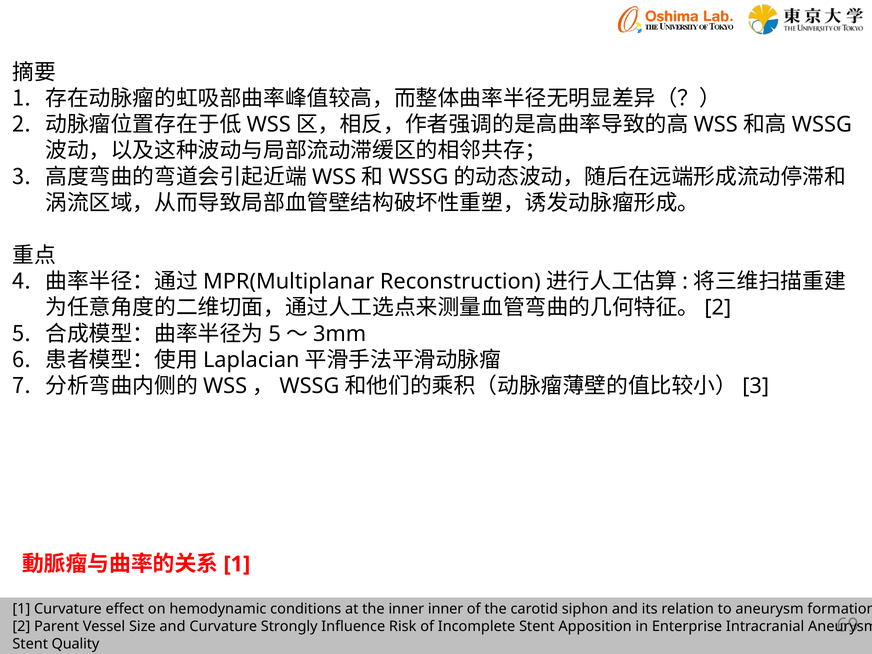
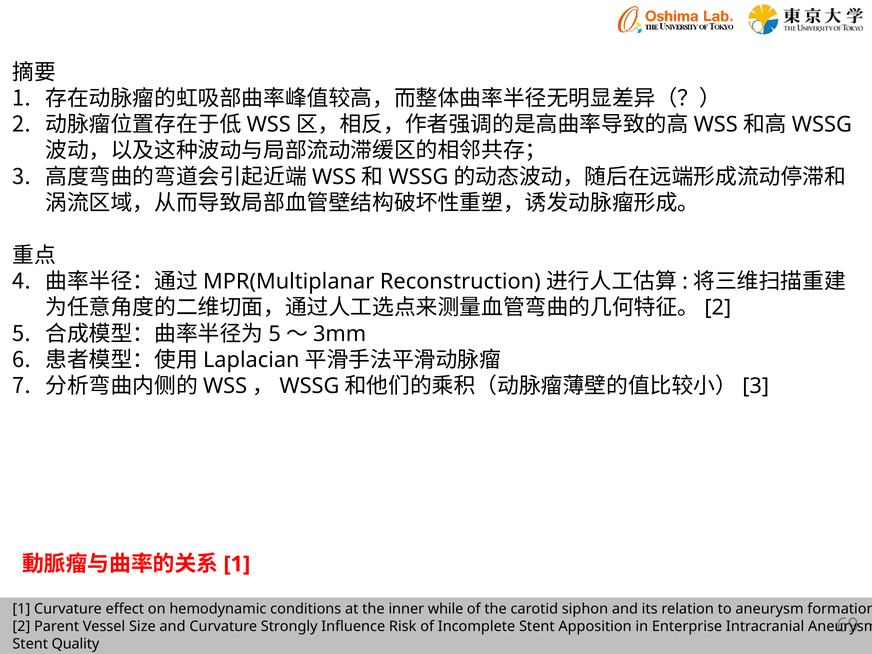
inner inner: inner -> while (446, 609)
